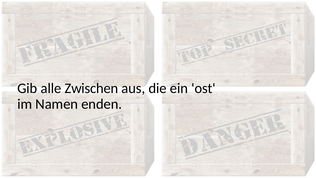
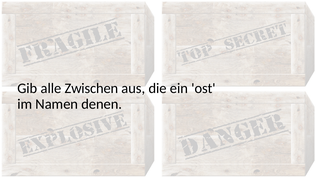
enden: enden -> denen (102, 104)
